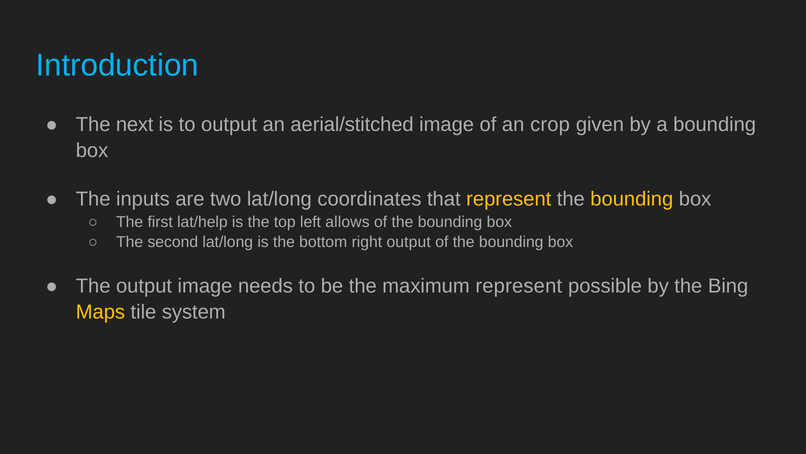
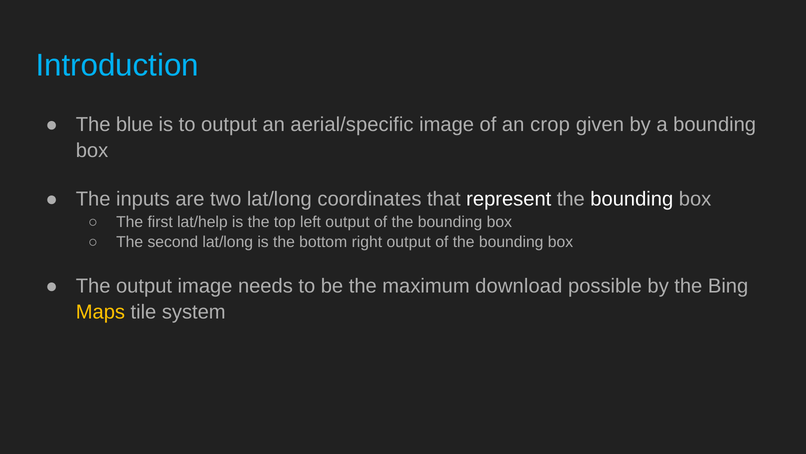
next: next -> blue (135, 125)
aerial/stitched: aerial/stitched -> aerial/specific (352, 125)
represent colour: yellow -> white (509, 199)
bounding colour: yellow -> white (632, 199)
left allows: allows -> output (347, 222)
maximum represent: represent -> download (519, 286)
